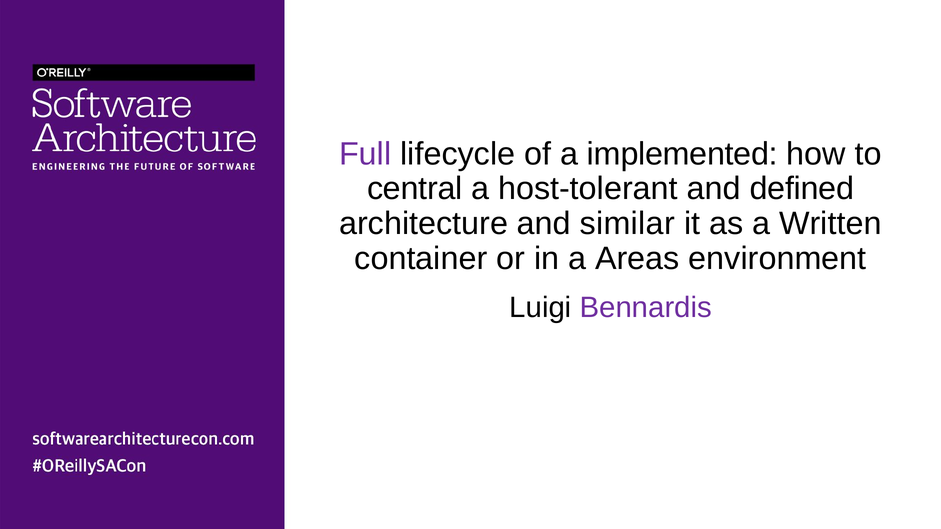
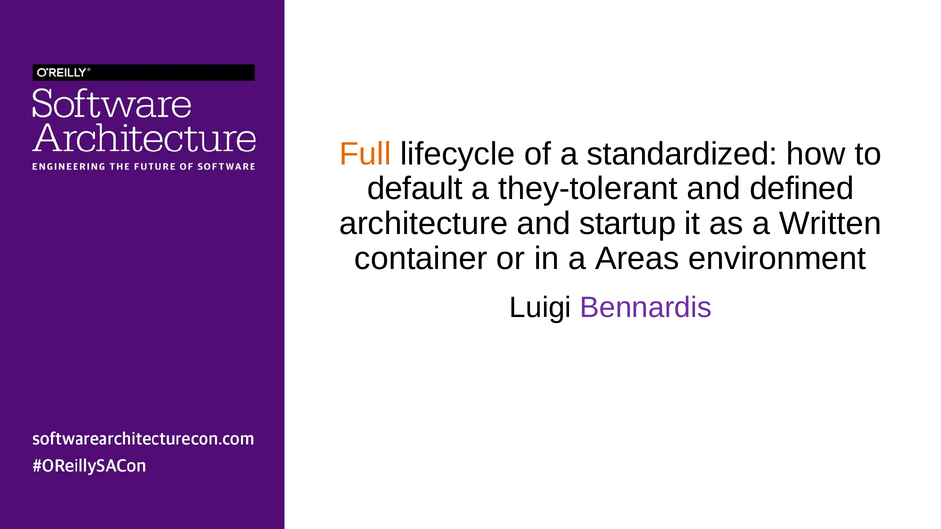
Full colour: purple -> orange (365, 154)
implemented: implemented -> standardized (682, 154)
central: central -> default (415, 189)
host-tolerant: host-tolerant -> they-tolerant (588, 189)
similar: similar -> startup (628, 224)
